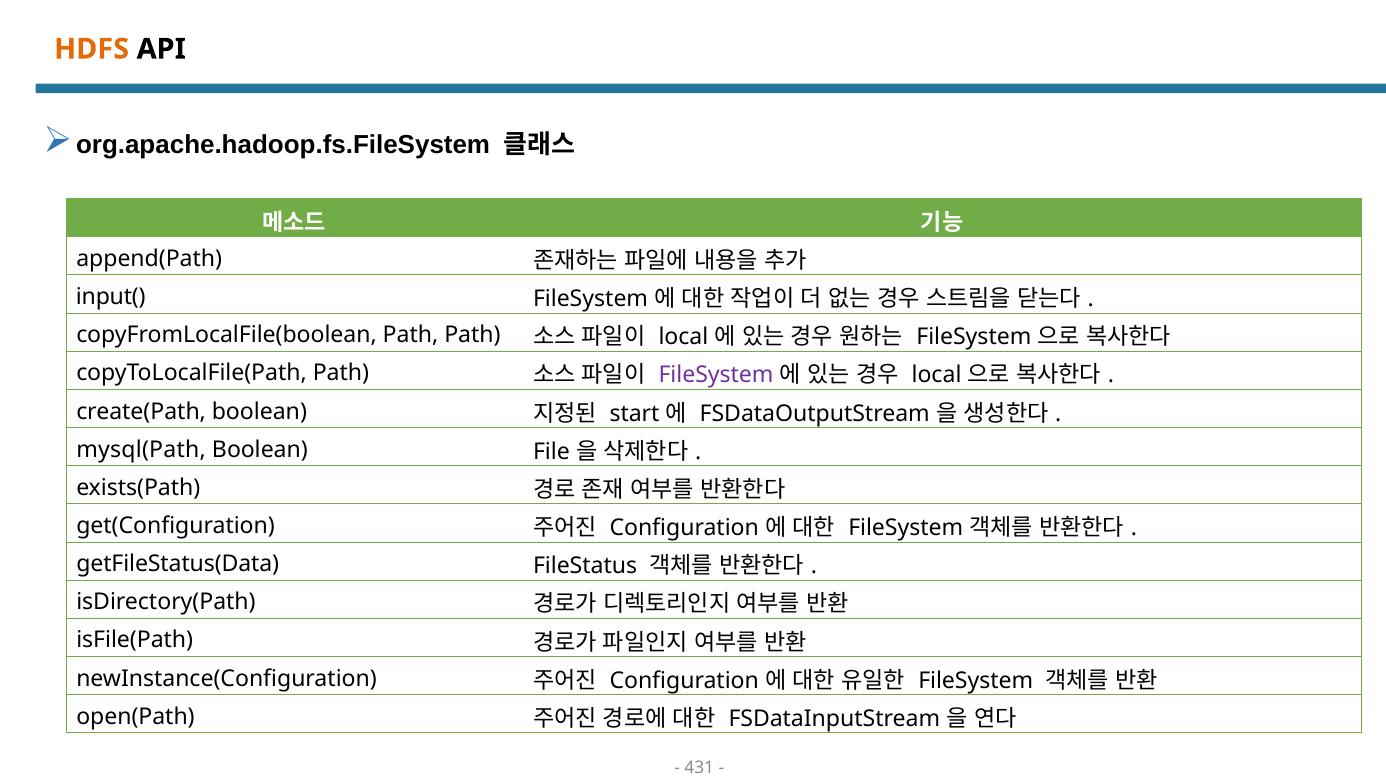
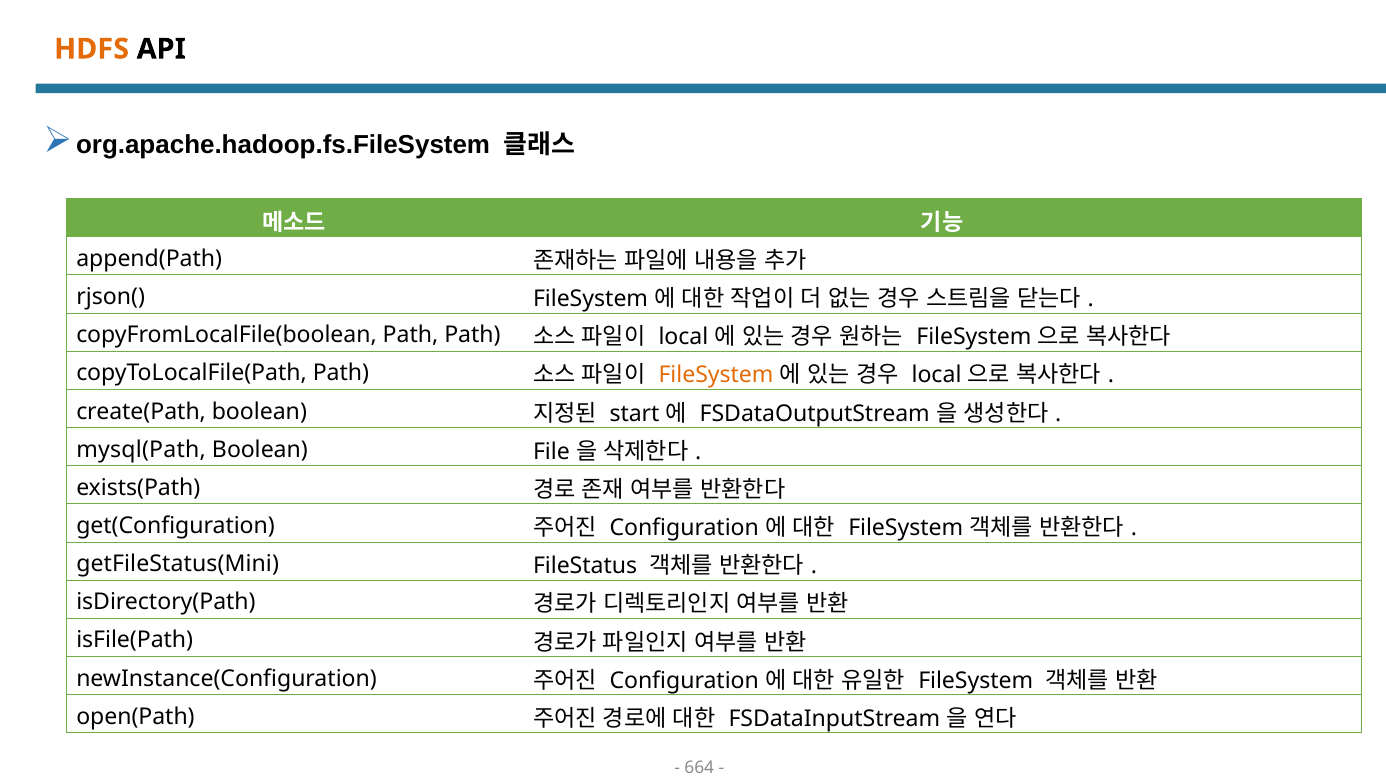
input(: input( -> rjson( (111, 297)
FileSystem colour: purple -> orange (716, 375)
getFileStatus(Data: getFileStatus(Data -> getFileStatus(Mini (178, 564)
431: 431 -> 664 (699, 767)
